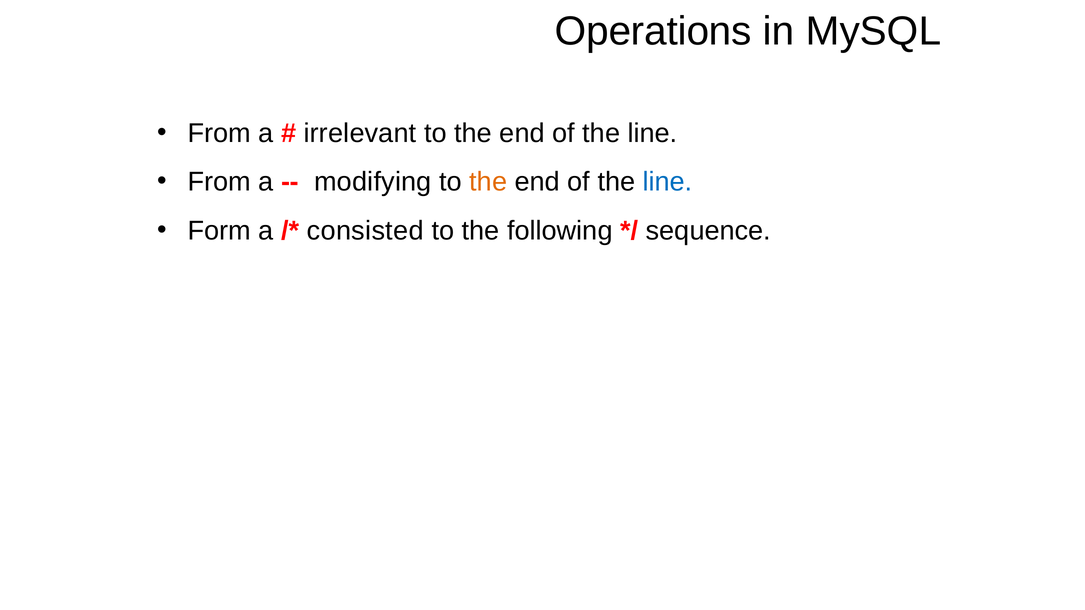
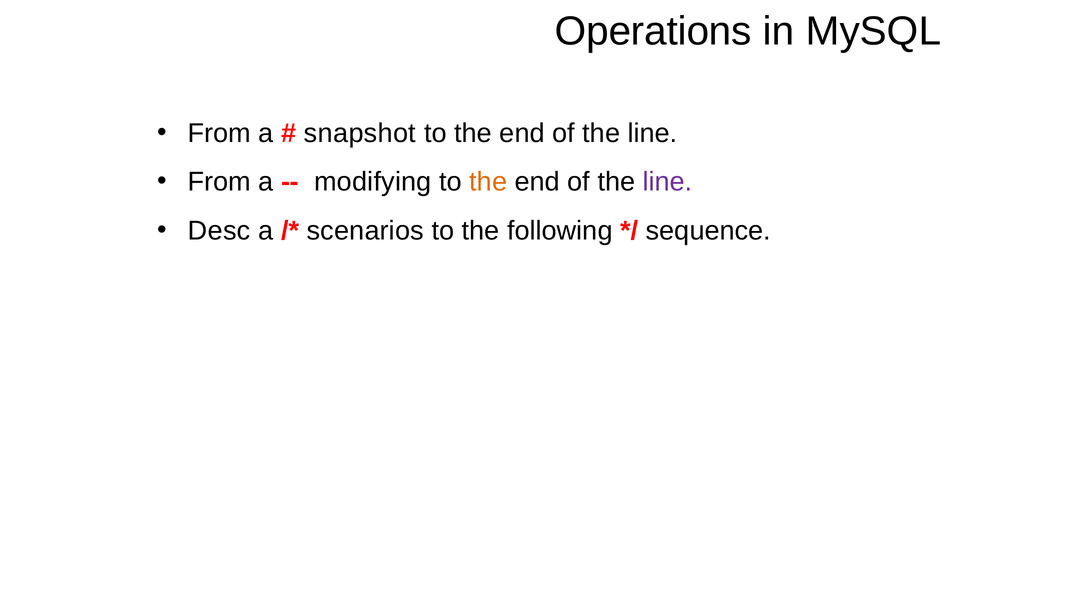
irrelevant: irrelevant -> snapshot (360, 133)
line colour: blue -> purple (668, 182)
Form: Form -> Desc (219, 231)
consisted: consisted -> scenarios (365, 231)
